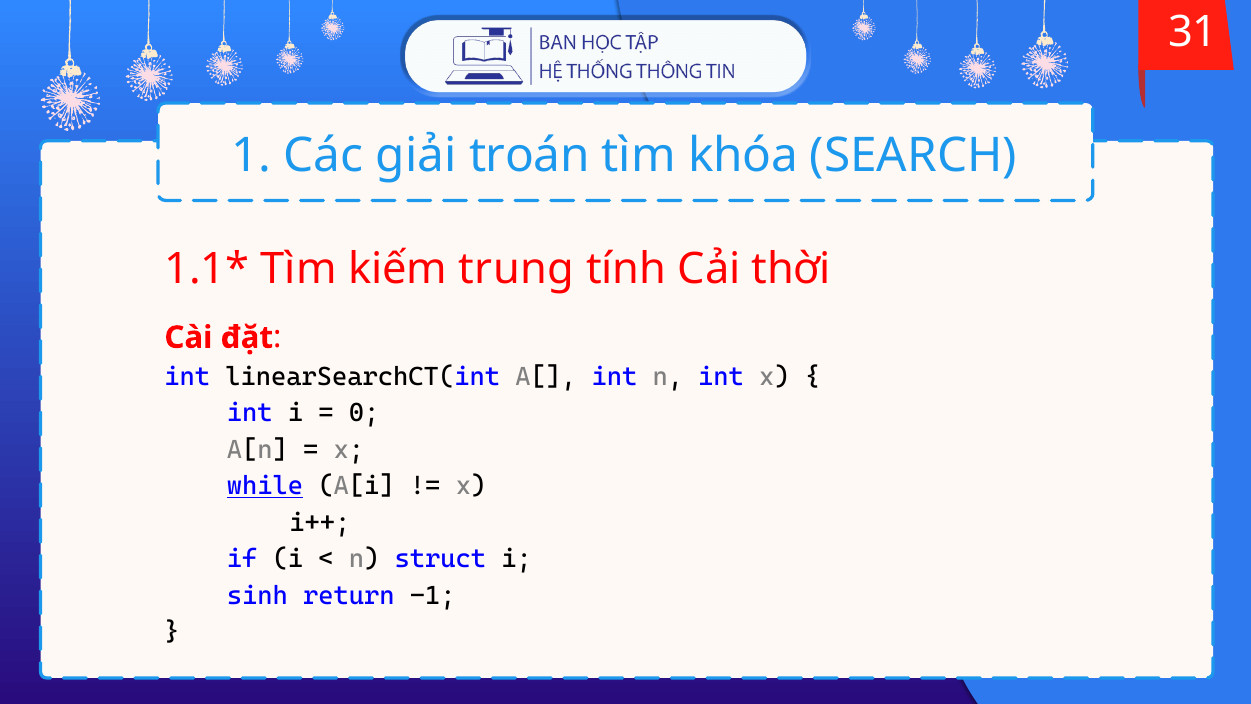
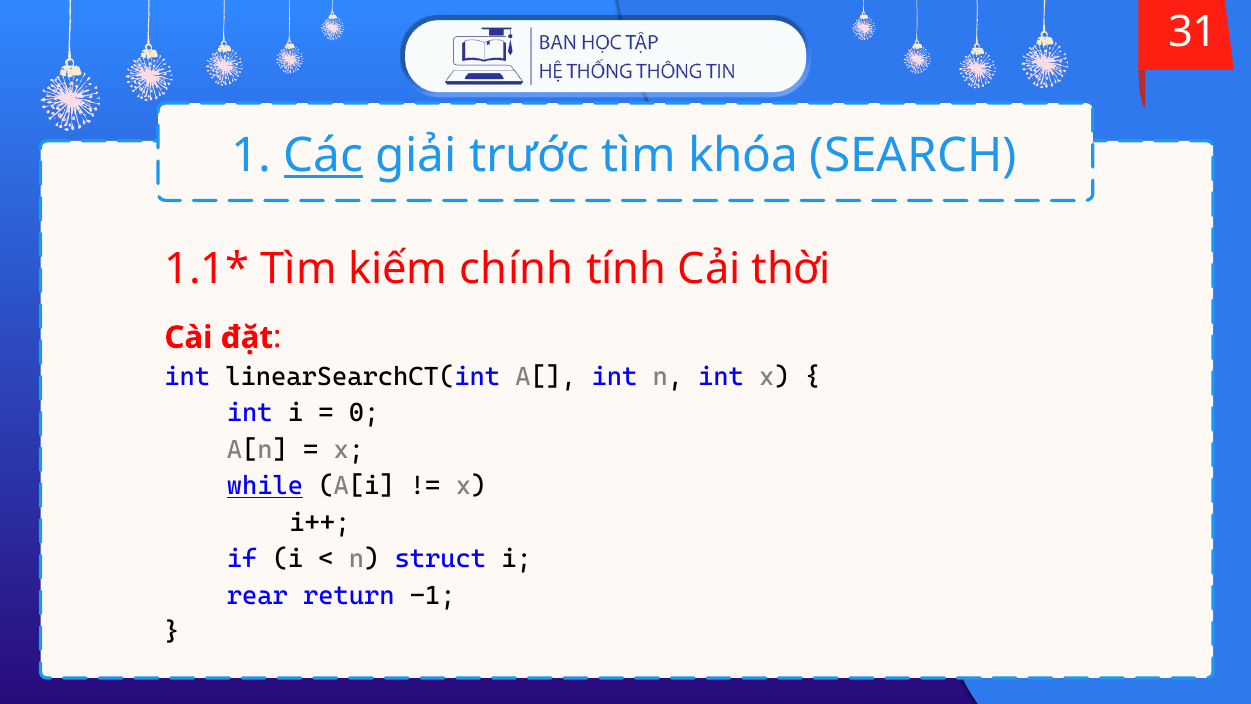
Các underline: none -> present (323, 156)
troán: troán -> trước (529, 156)
trung: trung -> chính (517, 269)
sinh: sinh -> rear (257, 596)
